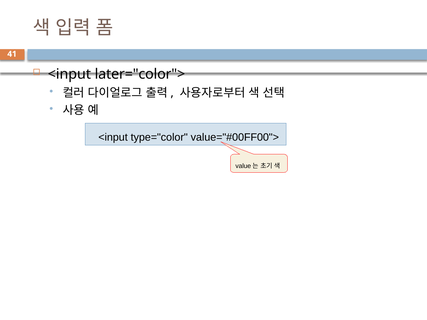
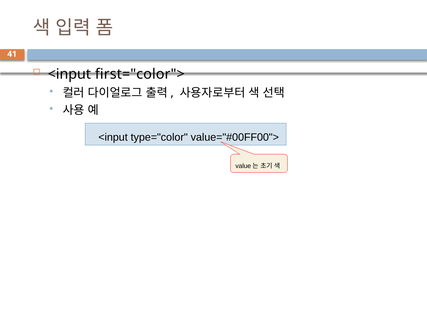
later="color">: later="color"> -> first="color"> (140, 74)
